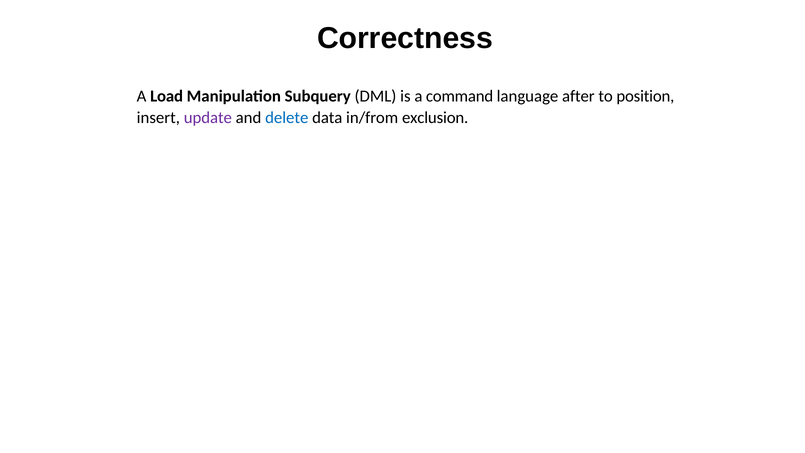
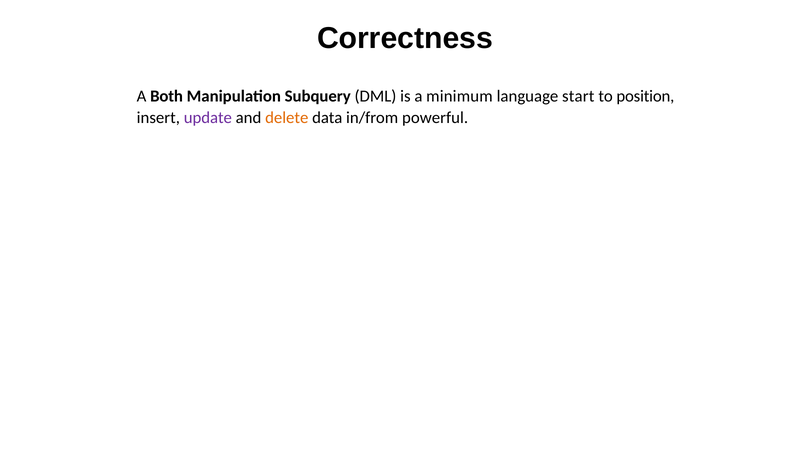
Load: Load -> Both (167, 96)
command: command -> minimum (459, 96)
after: after -> start (578, 96)
delete colour: blue -> orange (287, 118)
exclusion: exclusion -> powerful (435, 118)
